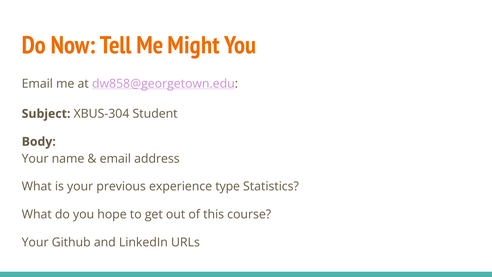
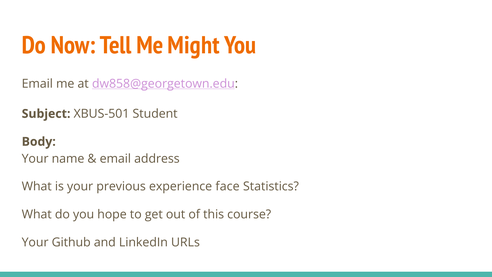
XBUS-304: XBUS-304 -> XBUS-501 (101, 114)
type: type -> face (228, 186)
